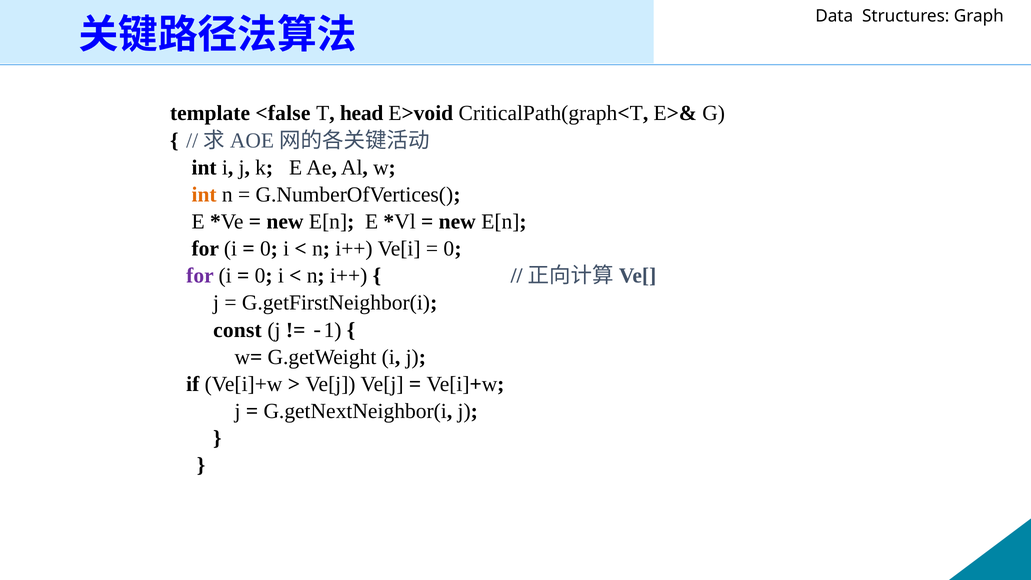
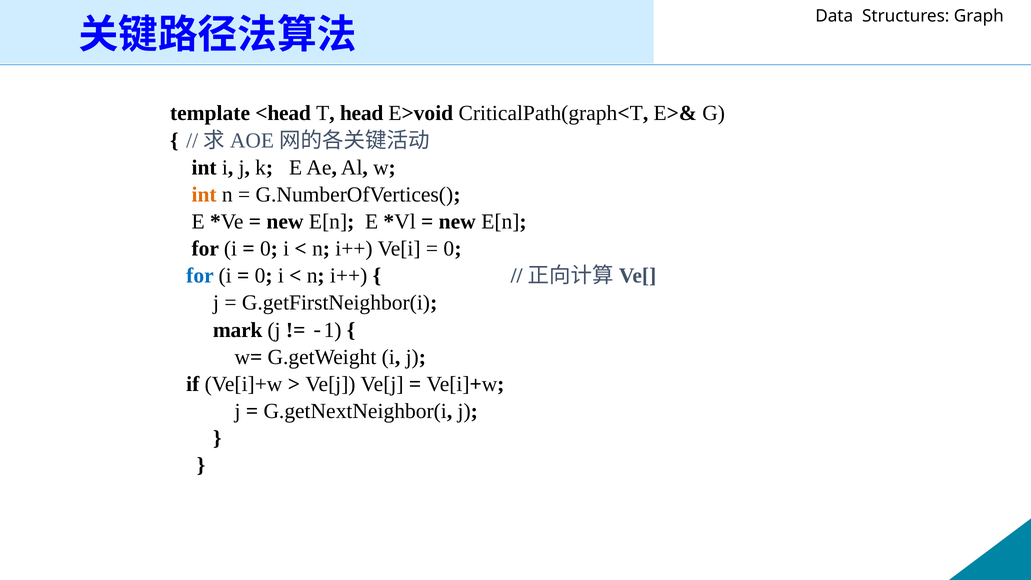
<false: <false -> <head (283, 113)
for colour: purple -> blue (200, 276)
const: const -> mark (238, 330)
